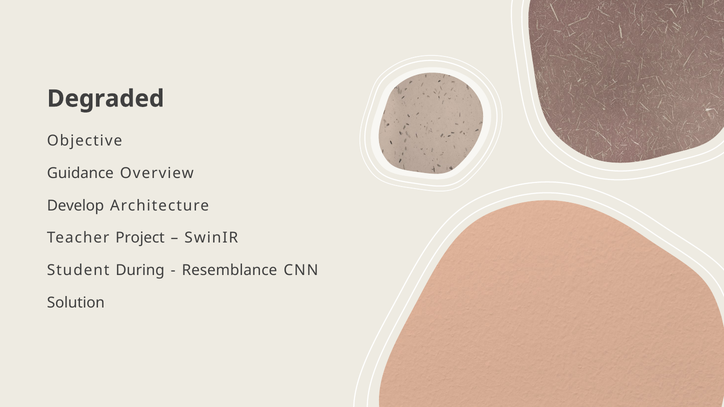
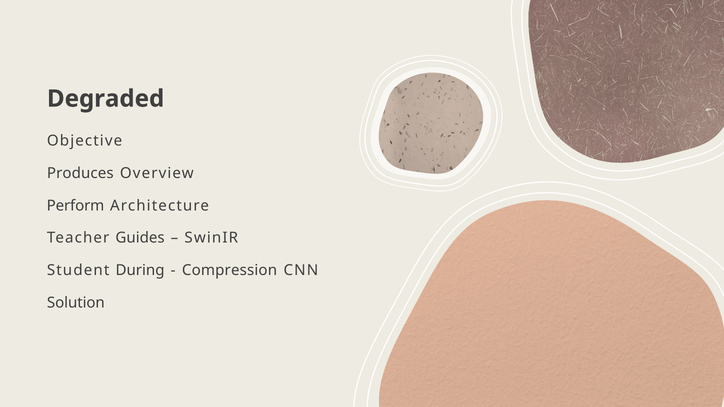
Guidance: Guidance -> Produces (80, 173)
Develop: Develop -> Perform (76, 206)
Project: Project -> Guides (140, 238)
Resemblance: Resemblance -> Compression (230, 270)
